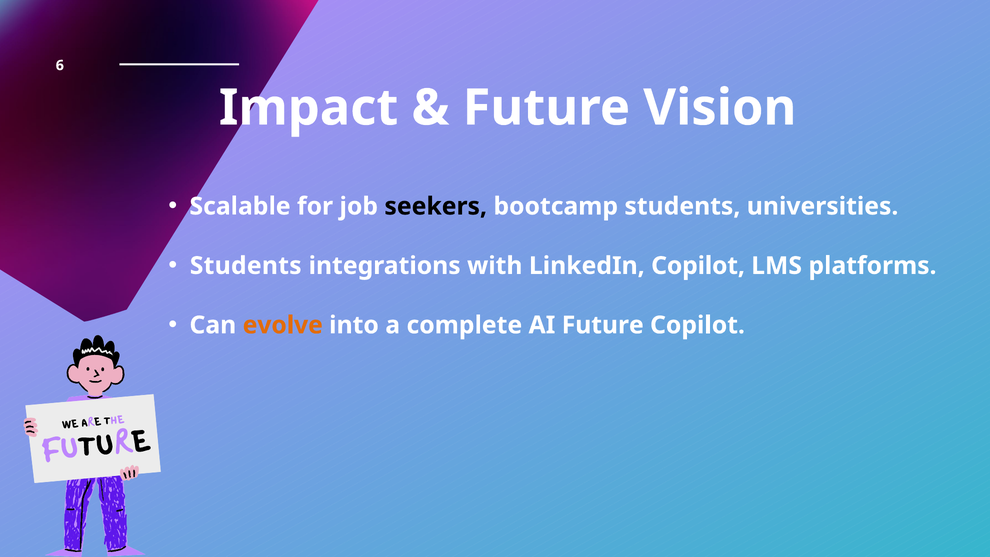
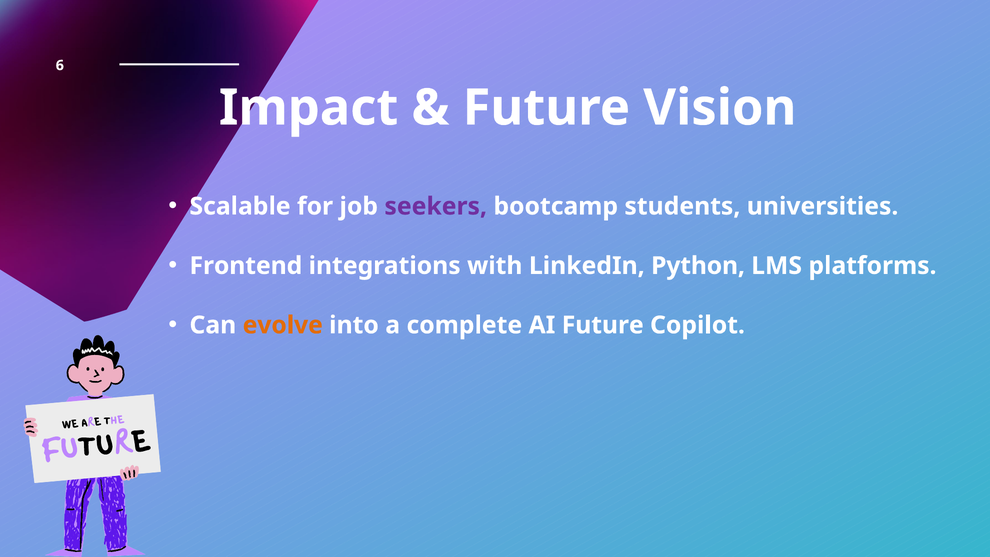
seekers colour: black -> purple (436, 206)
Students: Students -> Frontend (246, 266)
LinkedIn Copilot: Copilot -> Python (698, 266)
